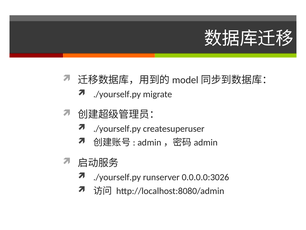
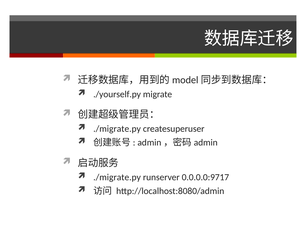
./yourself.py: ./yourself.py -> ./migrate.py (117, 129)
./yourself.py: ./yourself.py -> ./migrate.py (117, 177)
0.0.0.0:3026: 0.0.0.0:3026 -> 0.0.0.0:9717 (205, 177)
